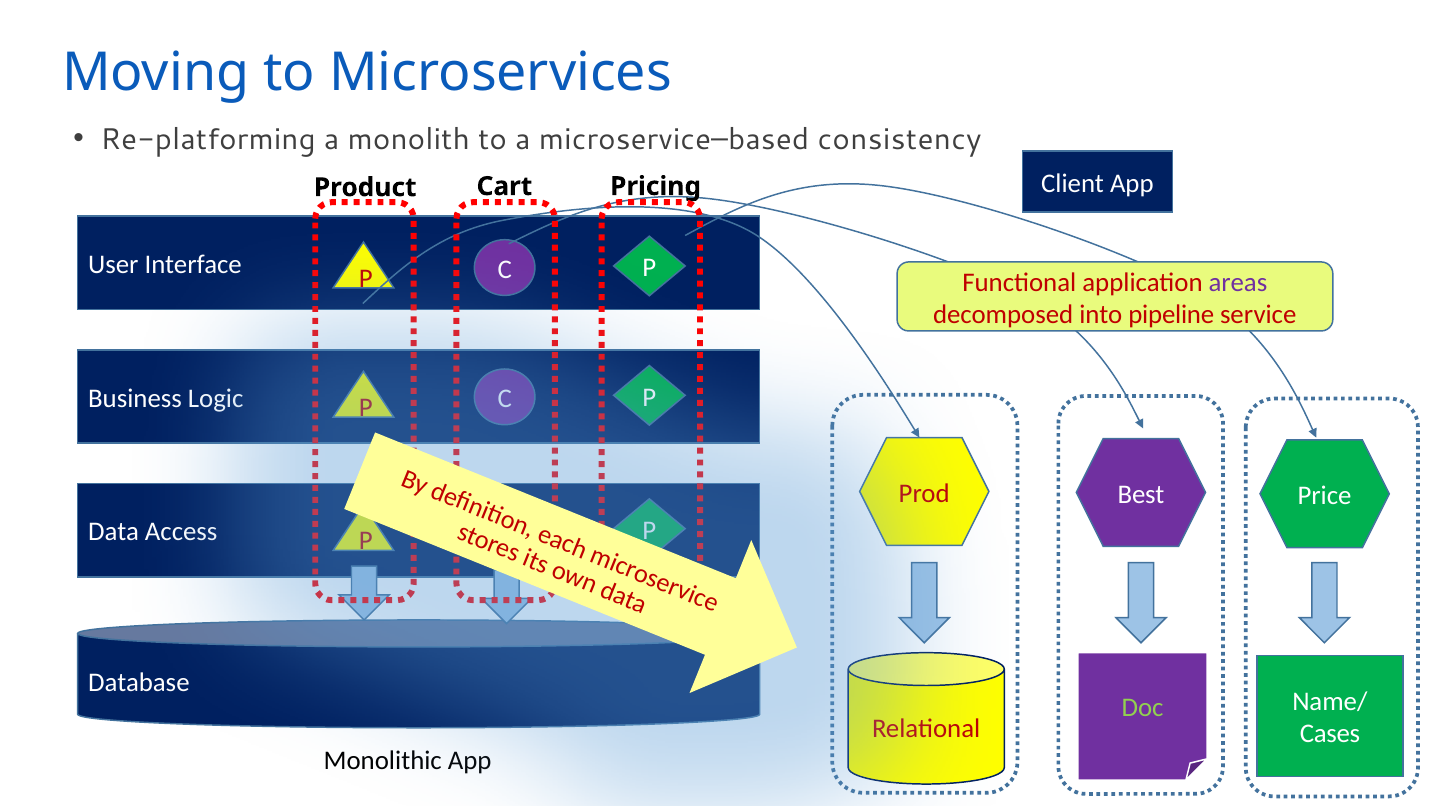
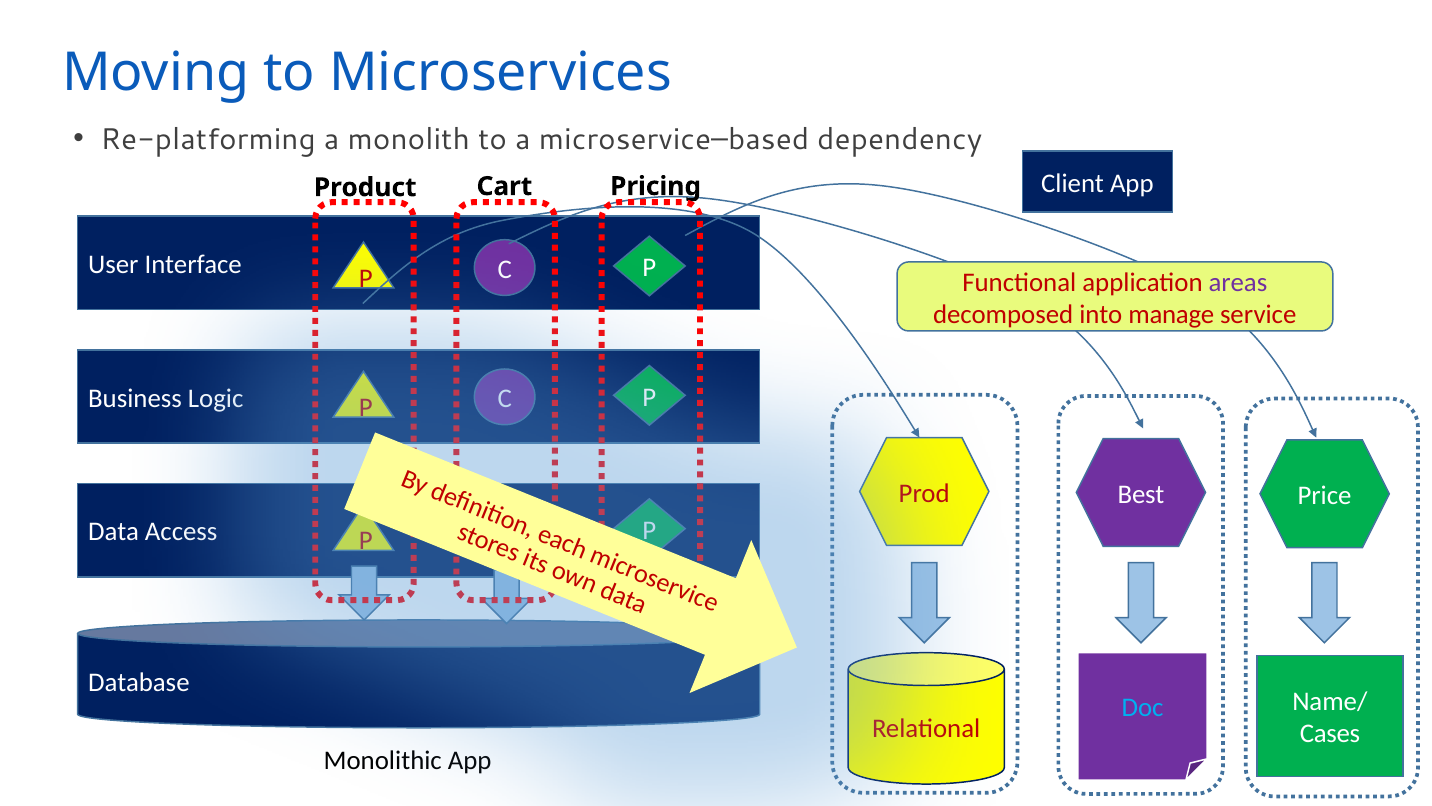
consistency: consistency -> dependency (900, 139)
pipeline: pipeline -> manage (1171, 314)
Doc colour: light green -> light blue (1142, 707)
